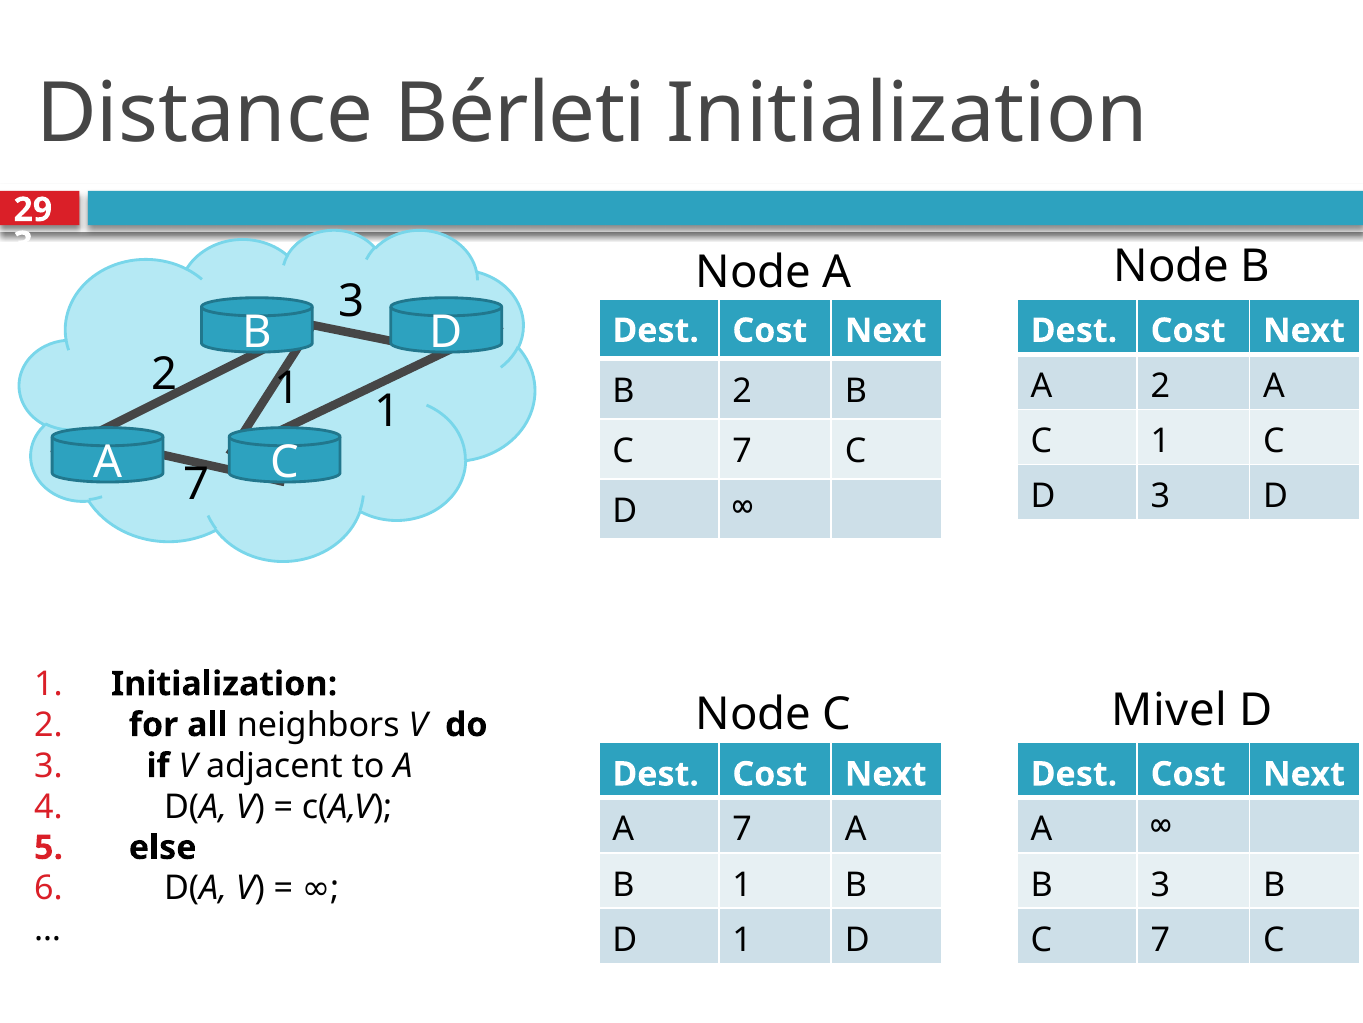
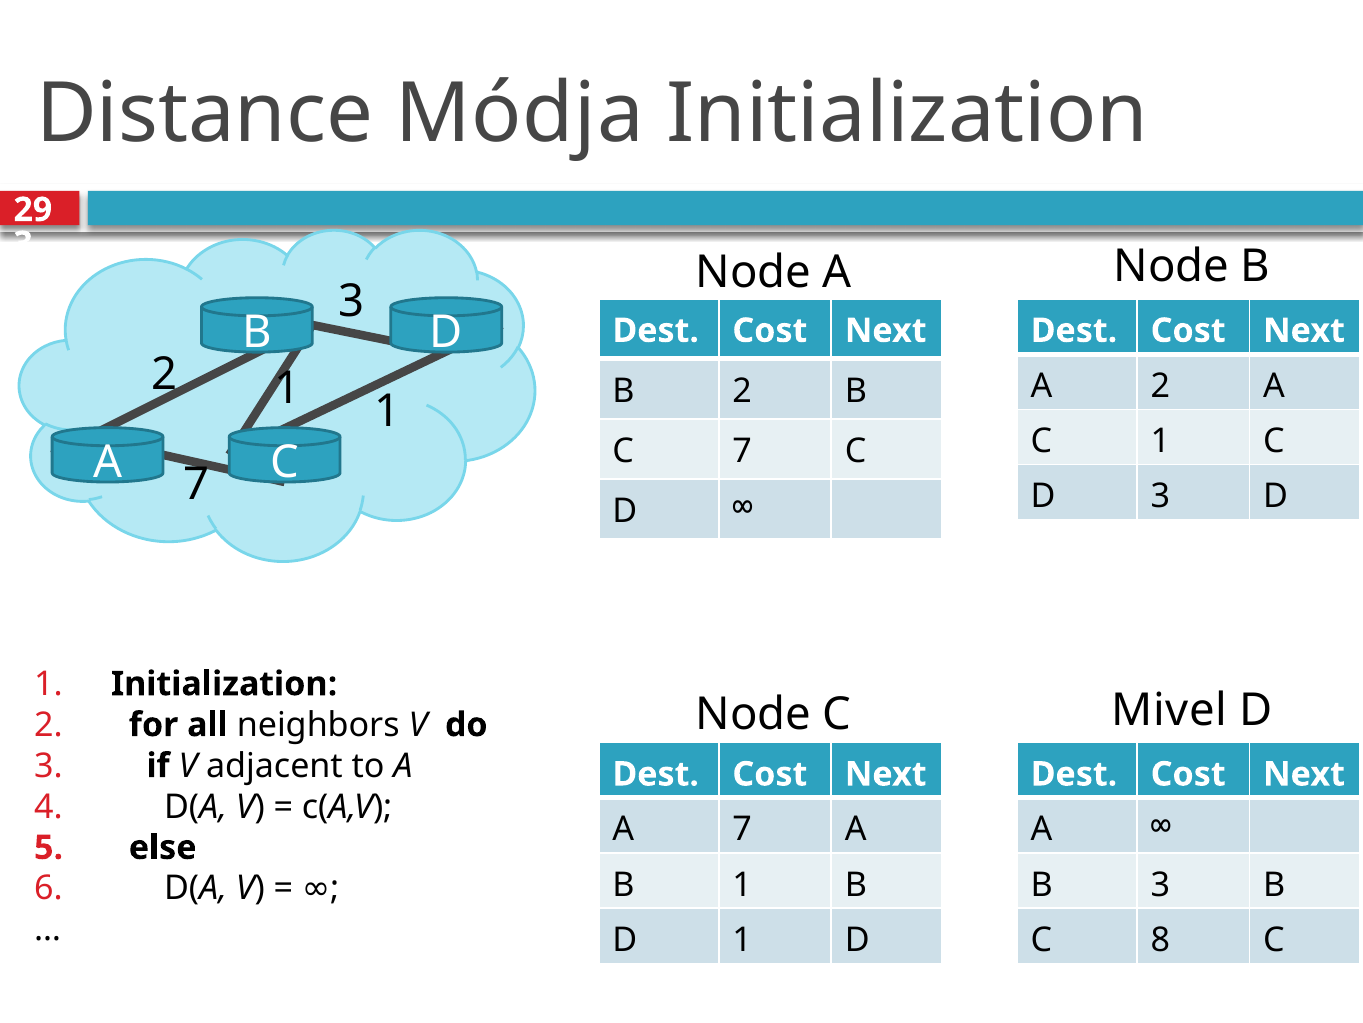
Bérleti: Bérleti -> Módja (520, 114)
7: 7 -> 8 (1160, 940)
